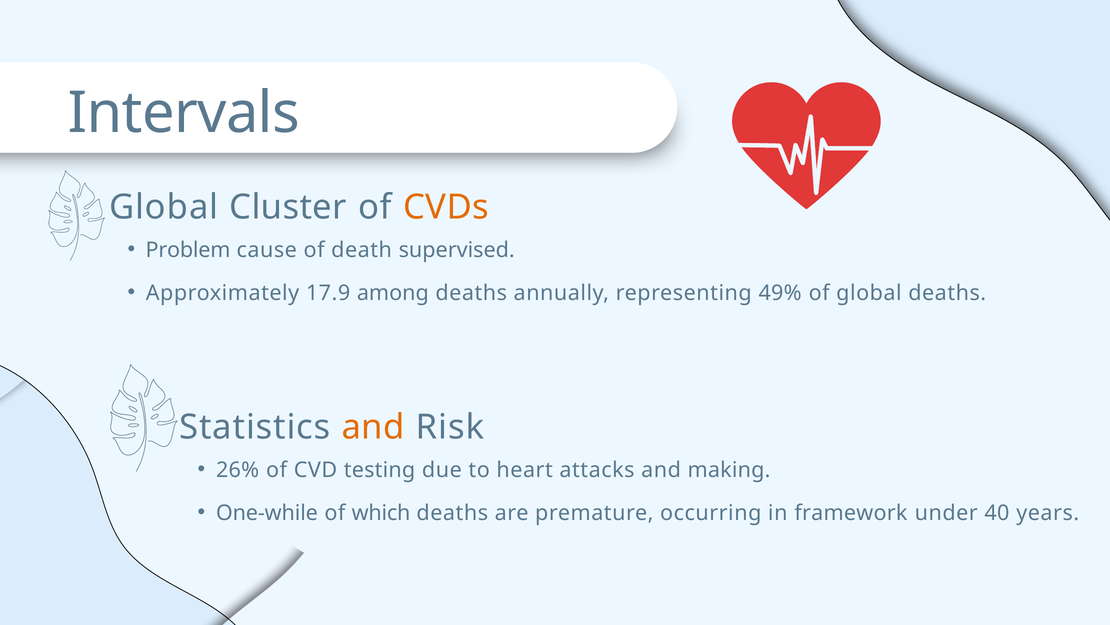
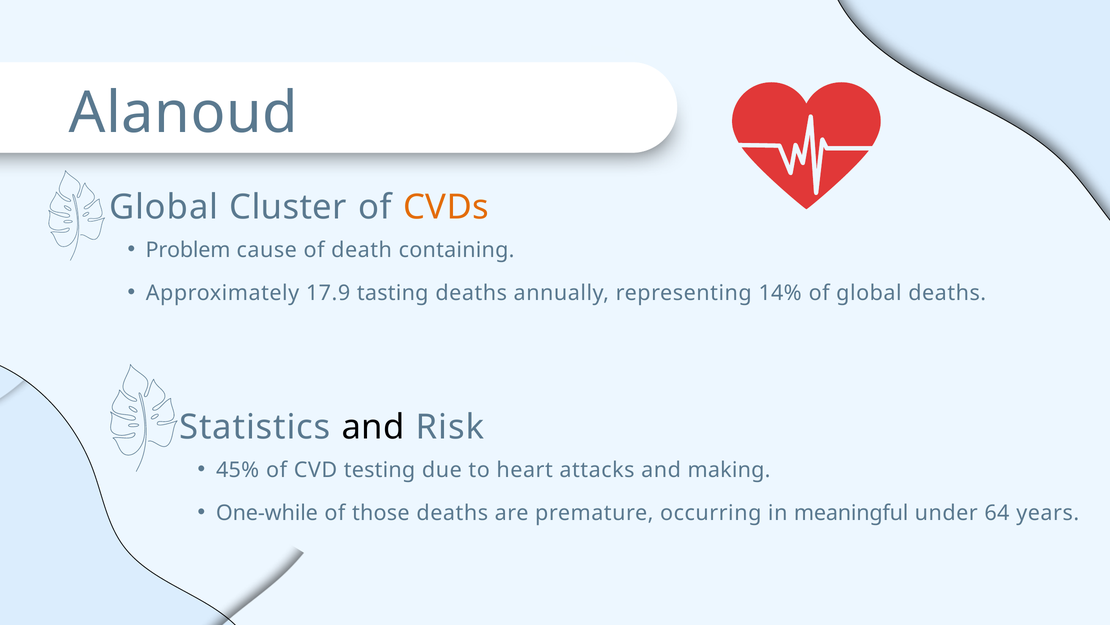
Intervals: Intervals -> Alanoud (183, 113)
supervised: supervised -> containing (457, 250)
among: among -> tasting (393, 293)
49%: 49% -> 14% (780, 293)
and colour: orange -> black (373, 427)
26%: 26% -> 45% (238, 469)
which: which -> those (381, 512)
framework: framework -> meaningful (851, 512)
40: 40 -> 64 (997, 512)
